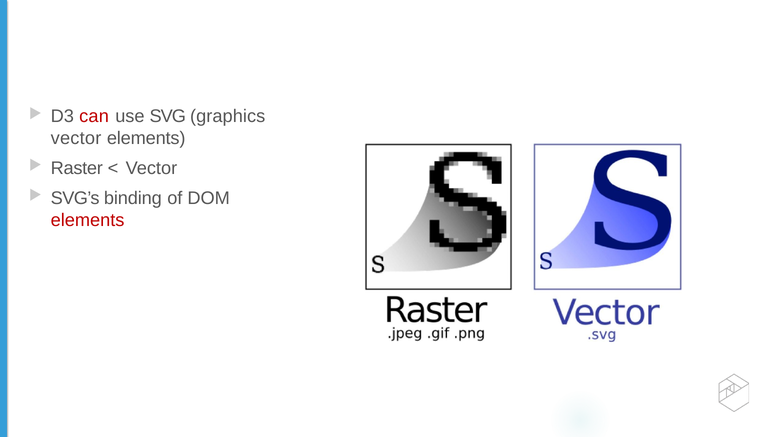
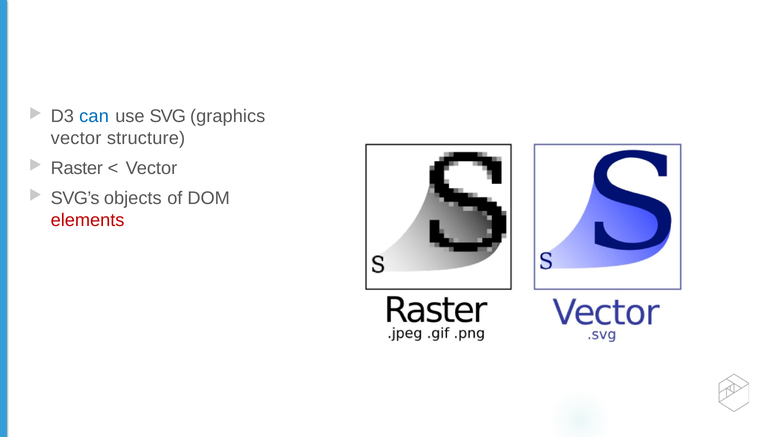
can colour: red -> blue (94, 116)
vector elements: elements -> structure (146, 138)
binding: binding -> objects (133, 198)
